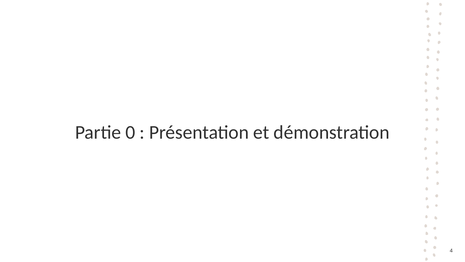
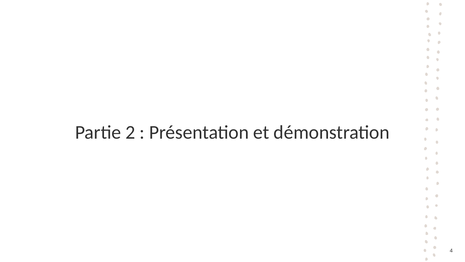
0: 0 -> 2 (130, 132)
